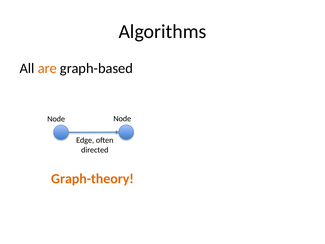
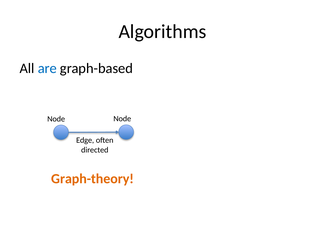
are colour: orange -> blue (47, 68)
